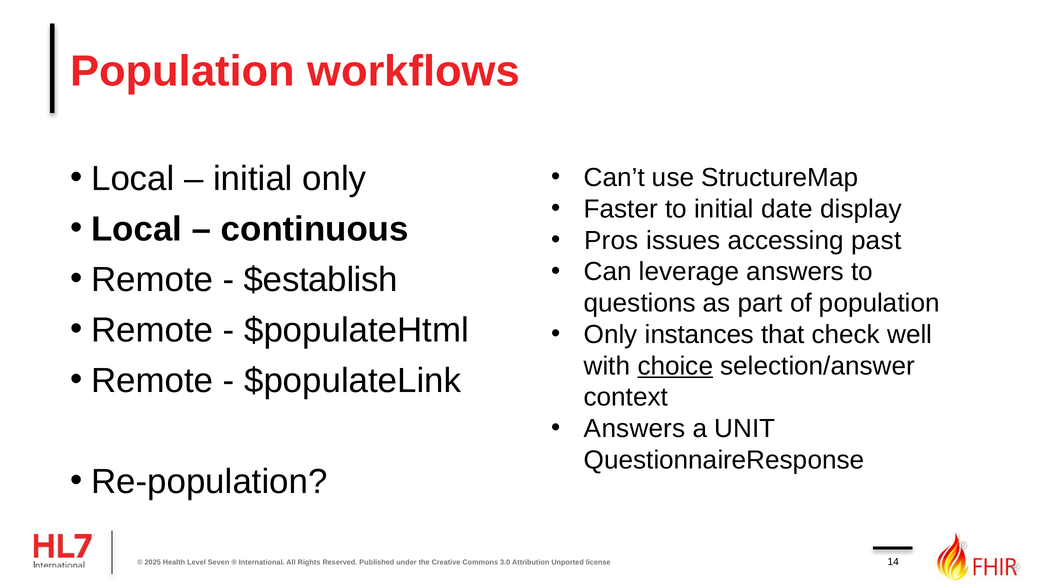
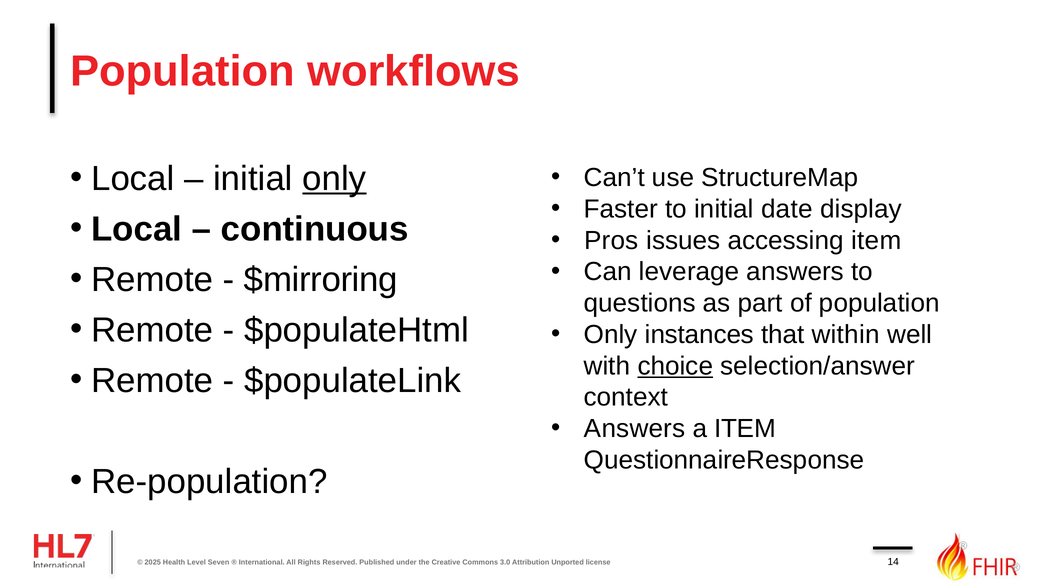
only underline: none -> present (334, 179)
accessing past: past -> item (876, 241)
$establish: $establish -> $mirroring (321, 280)
check: check -> within (846, 335)
a UNIT: UNIT -> ITEM (745, 429)
